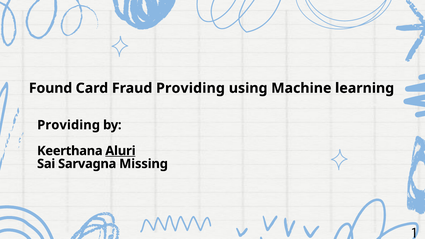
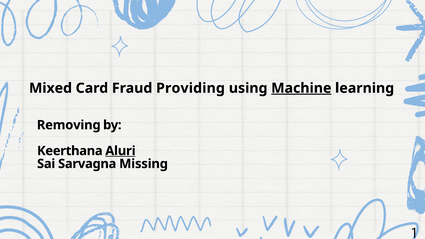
Found: Found -> Mixed (51, 88)
Machine underline: none -> present (301, 88)
Providing: Providing -> Removing (69, 125)
